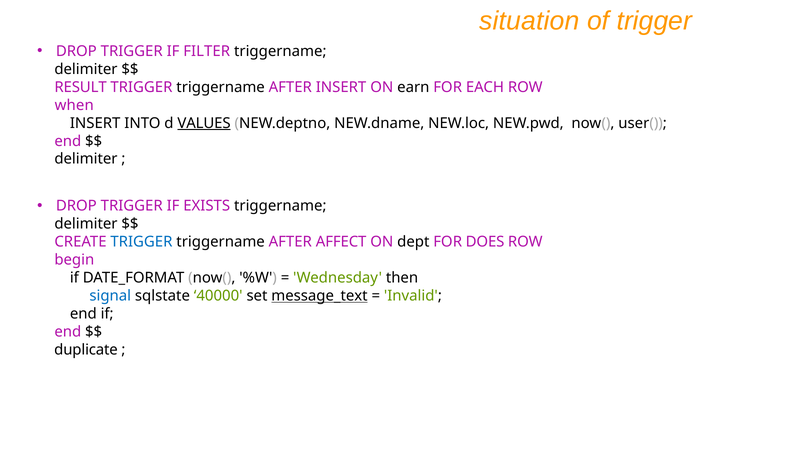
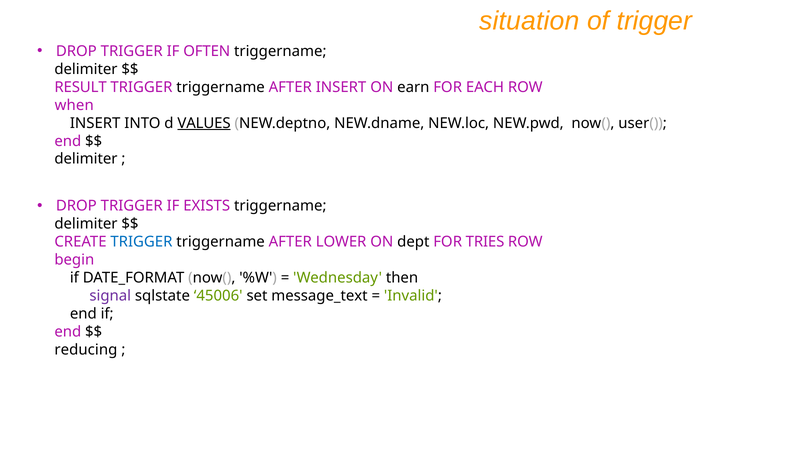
FILTER: FILTER -> OFTEN (207, 51)
AFFECT: AFFECT -> LOWER (341, 242)
DOES: DOES -> TRIES (485, 242)
signal colour: blue -> purple (110, 296)
40000: 40000 -> 45006 (218, 296)
message_text underline: present -> none (319, 296)
duplicate: duplicate -> reducing (86, 350)
